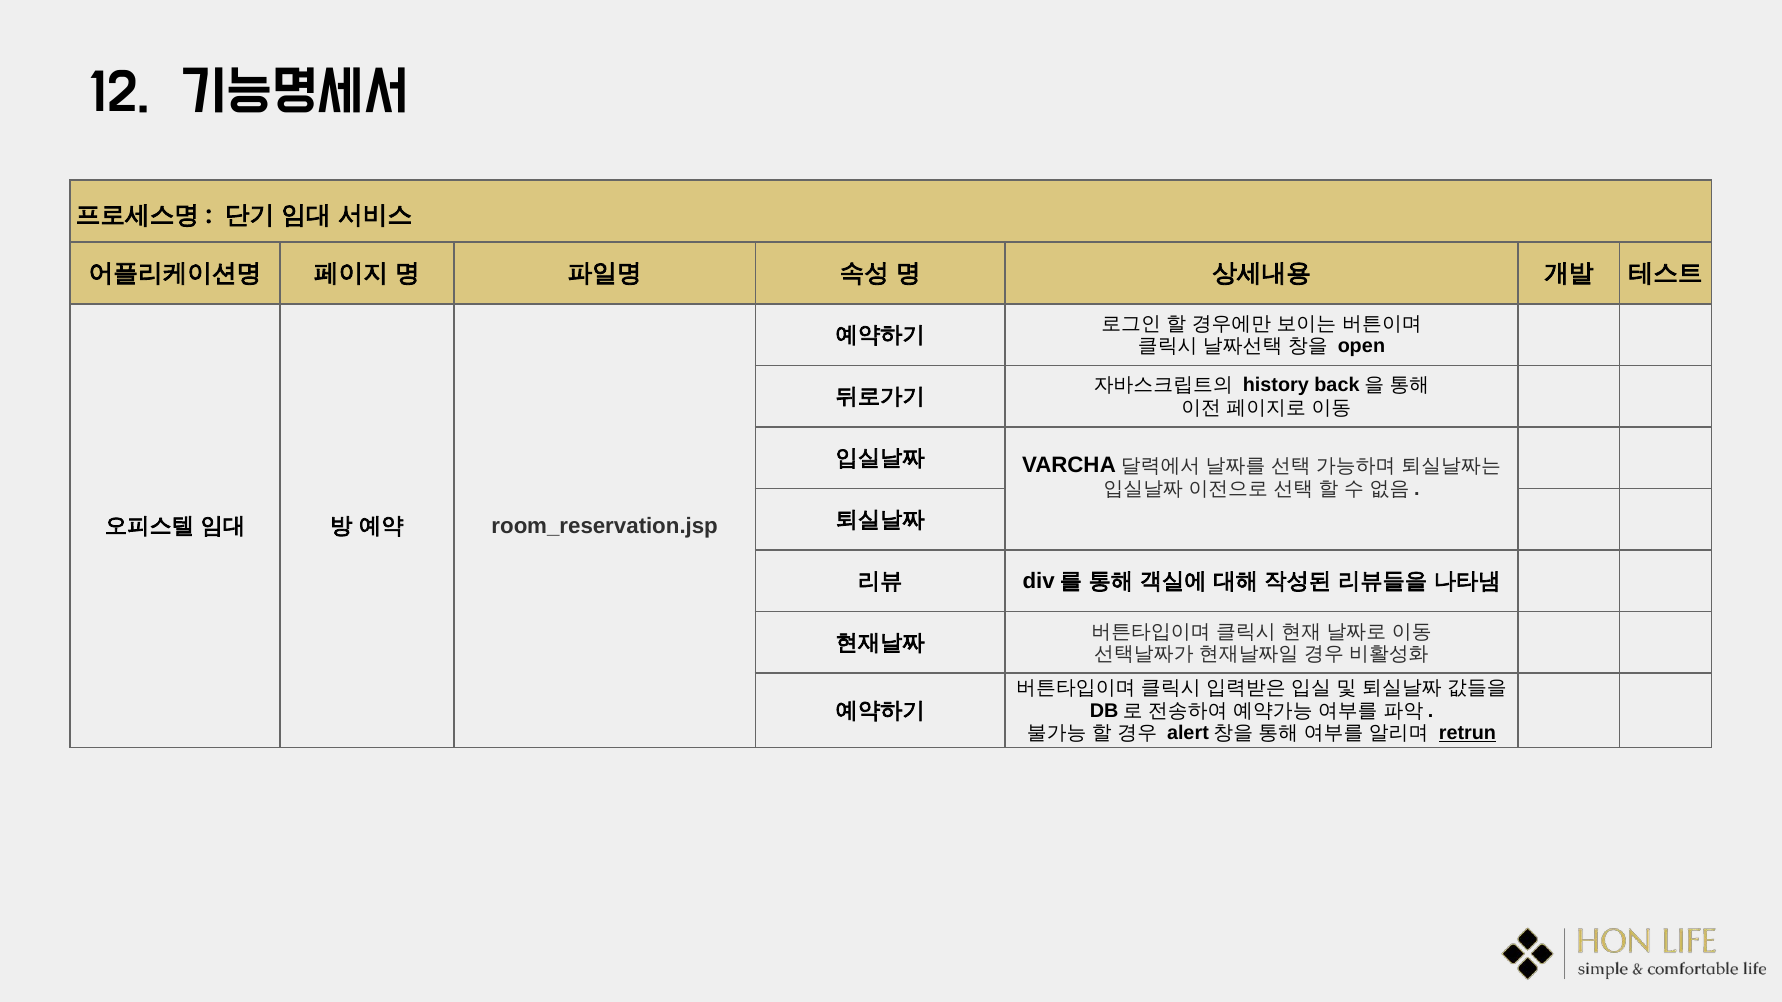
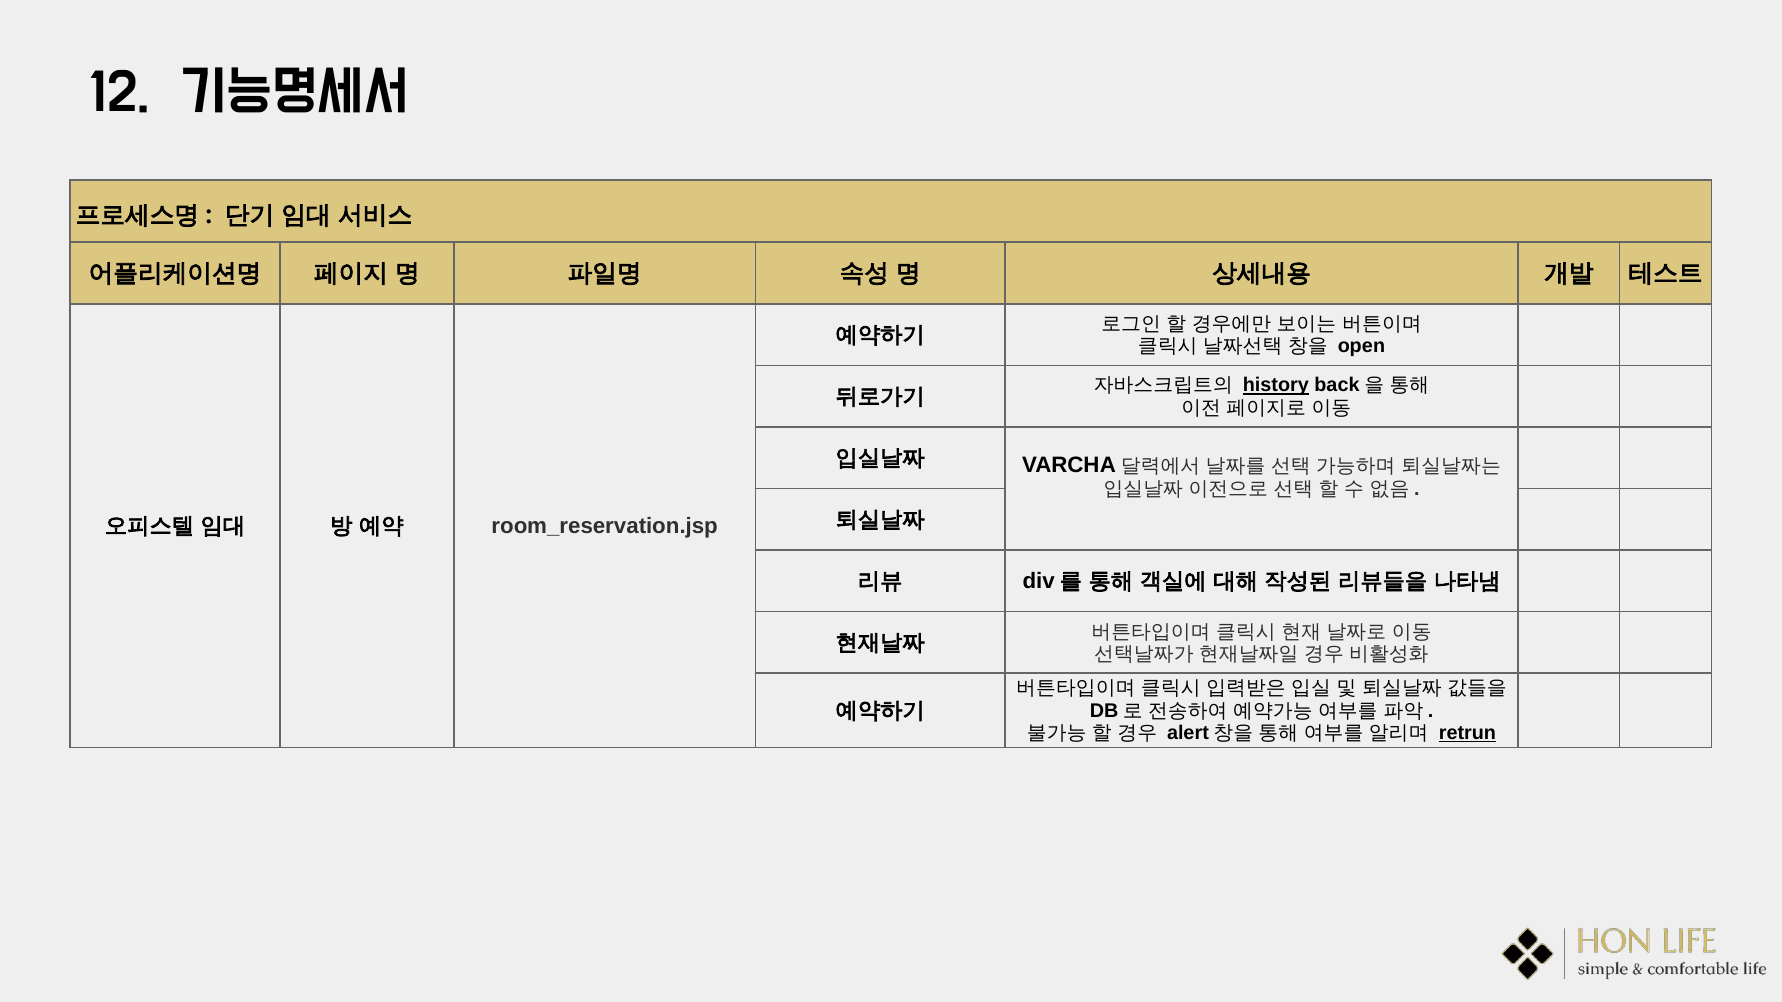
history underline: none -> present (1276, 386)
